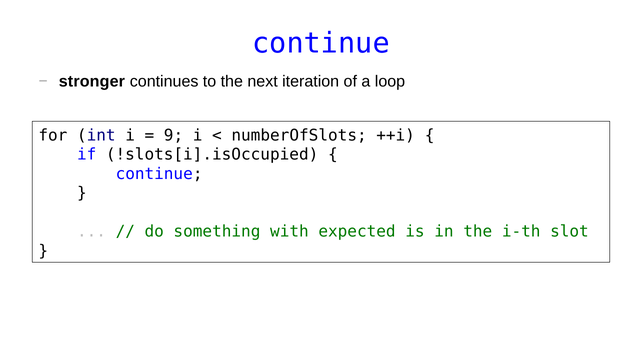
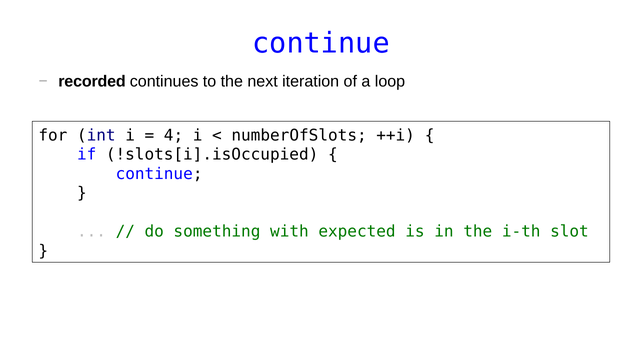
stronger: stronger -> recorded (92, 82)
9: 9 -> 4 (174, 135)
